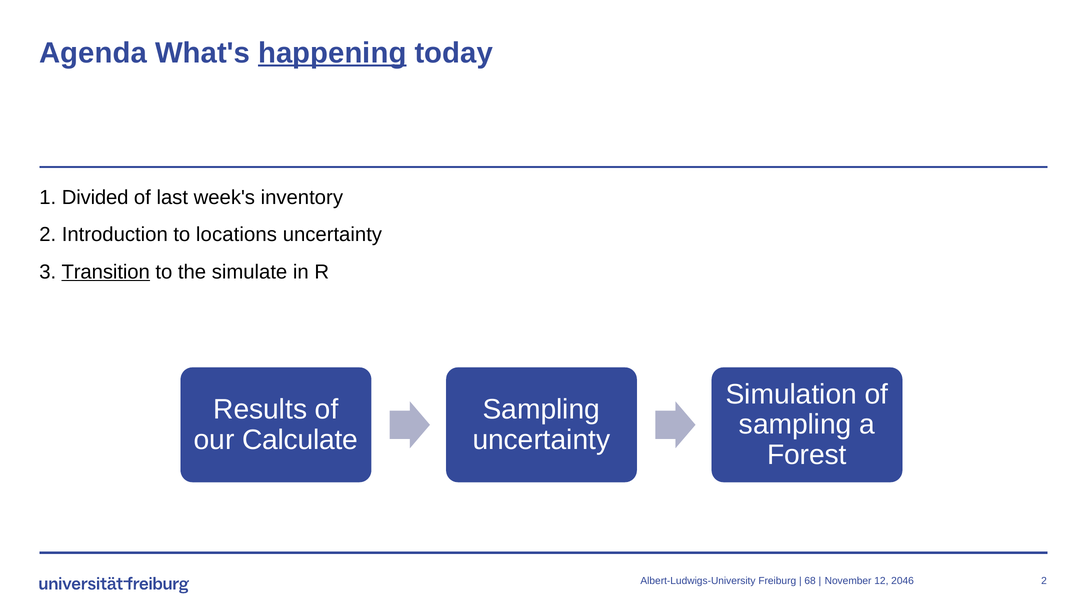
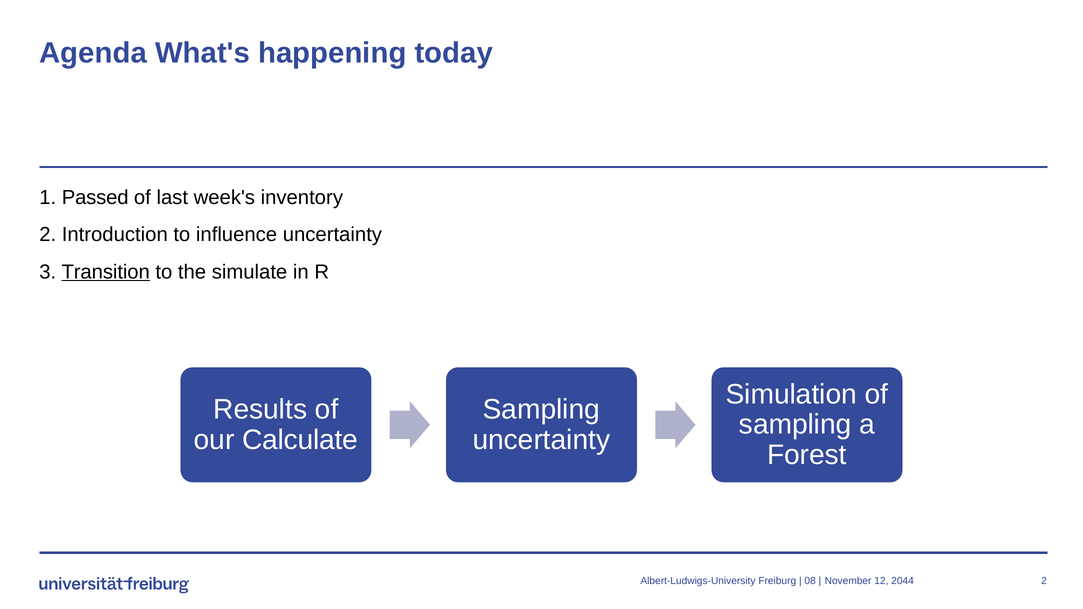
happening underline: present -> none (332, 53)
Divided: Divided -> Passed (95, 198)
locations: locations -> influence (237, 235)
68: 68 -> 08 (810, 581)
2046: 2046 -> 2044 (903, 581)
